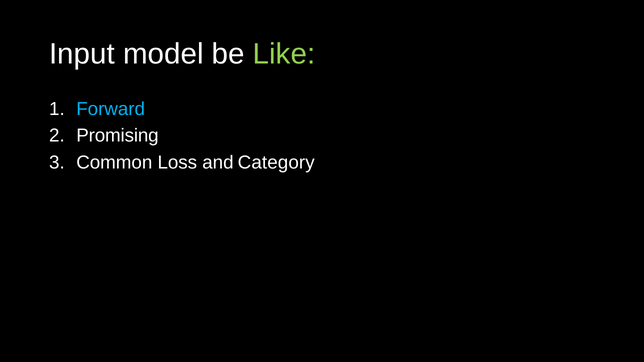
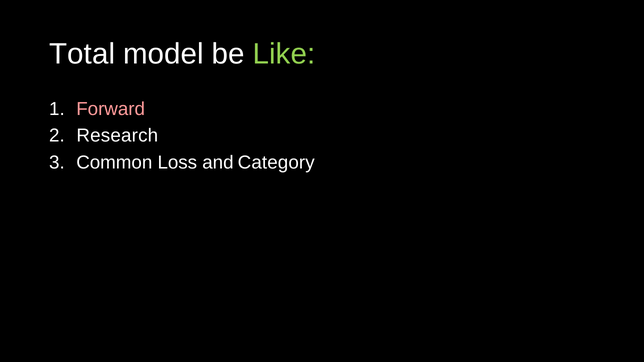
Input: Input -> Total (82, 54)
Forward colour: light blue -> pink (111, 109)
Promising: Promising -> Research (117, 136)
